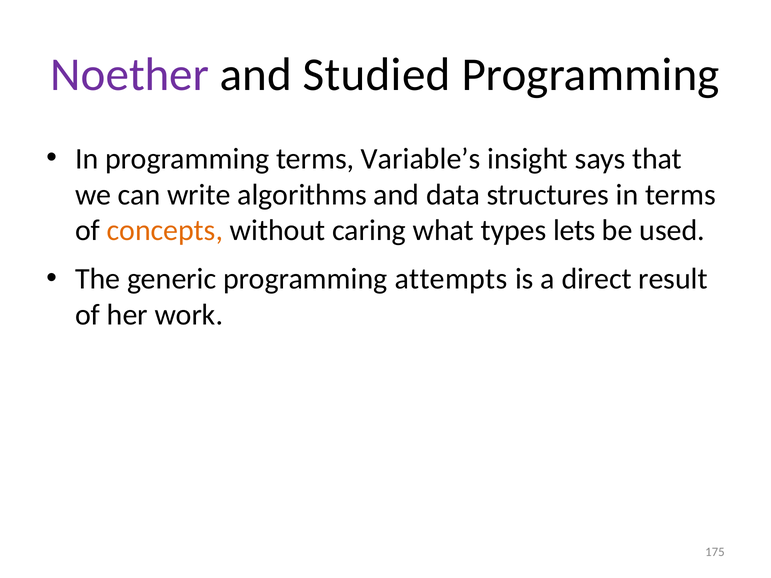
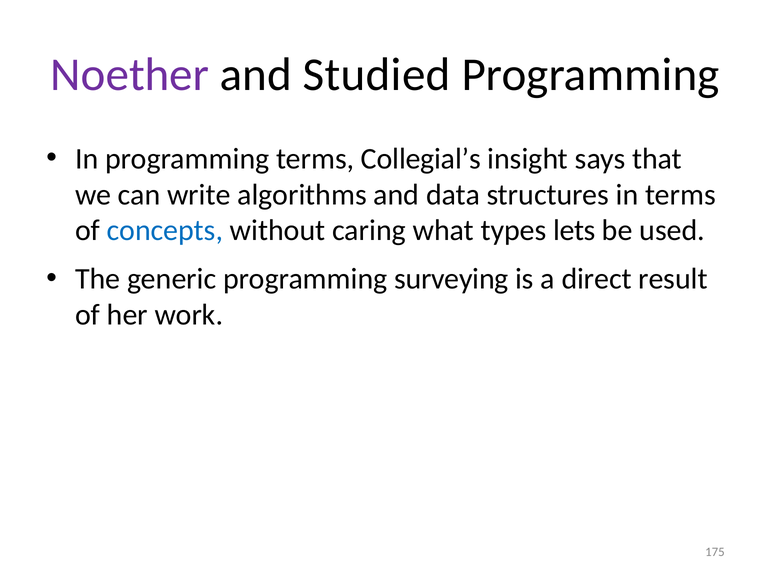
Variable’s: Variable’s -> Collegial’s (421, 159)
concepts colour: orange -> blue (165, 231)
attempts: attempts -> surveying (451, 279)
